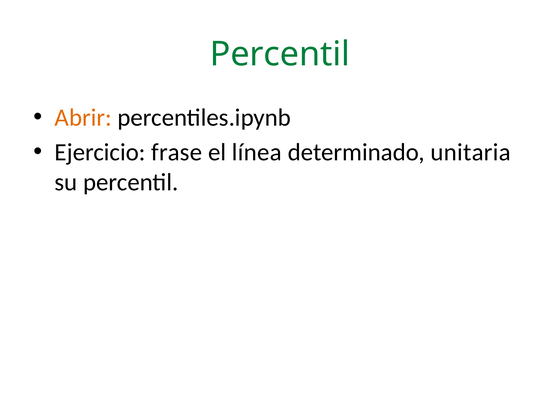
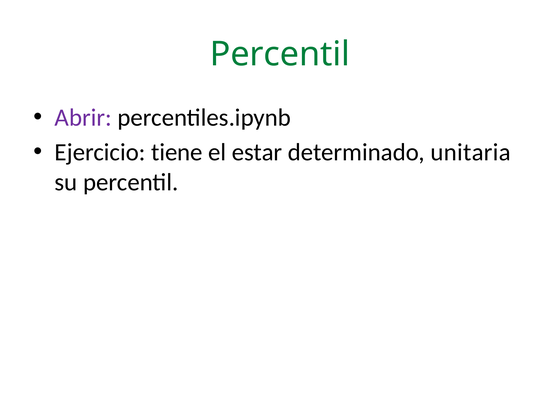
Abrir colour: orange -> purple (83, 117)
frase: frase -> tiene (177, 152)
línea: línea -> estar (257, 152)
